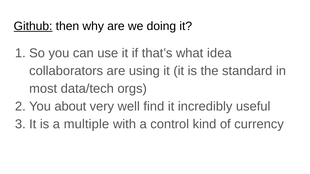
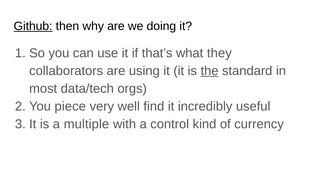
idea: idea -> they (219, 53)
the underline: none -> present (210, 71)
about: about -> piece (70, 107)
